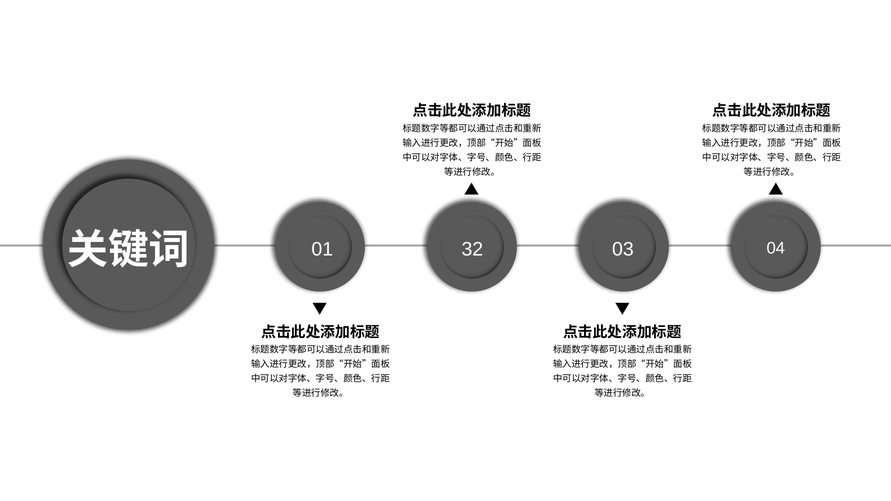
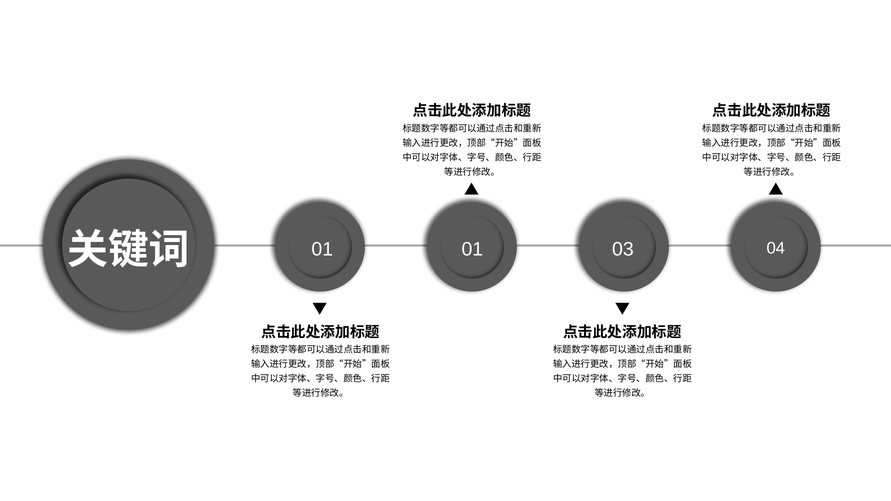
01 32: 32 -> 01 (472, 249)
